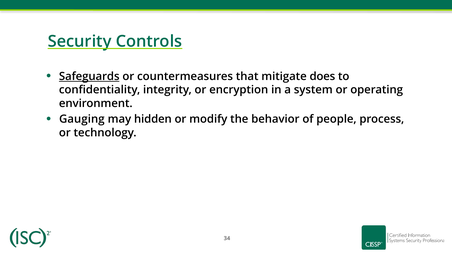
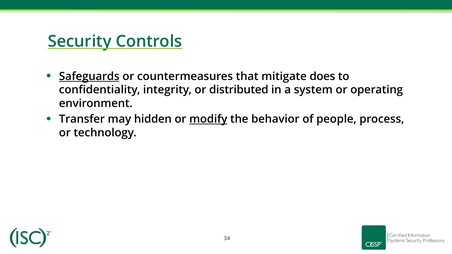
encryption: encryption -> distributed (239, 90)
Gauging: Gauging -> Transfer (82, 119)
modify underline: none -> present (208, 119)
